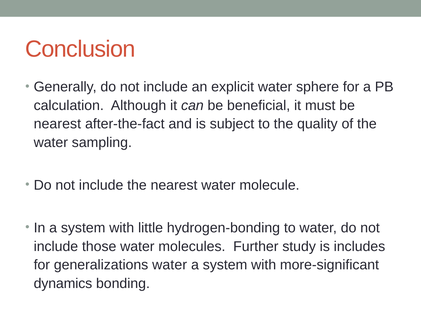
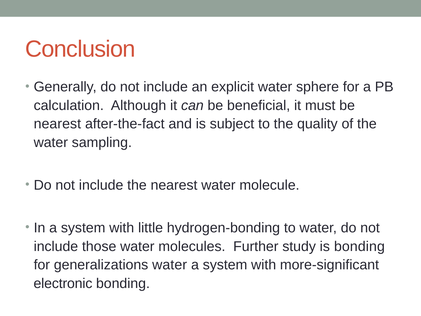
is includes: includes -> bonding (359, 246)
dynamics: dynamics -> electronic (63, 283)
